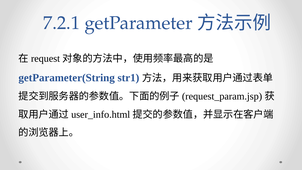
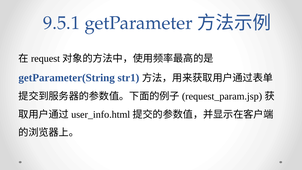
7.2.1: 7.2.1 -> 9.5.1 (62, 23)
